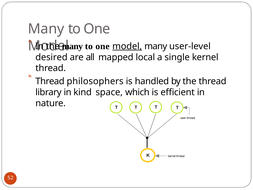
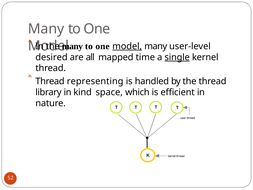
local: local -> time (145, 57)
single underline: none -> present (177, 57)
philosophers: philosophers -> representing (95, 81)
